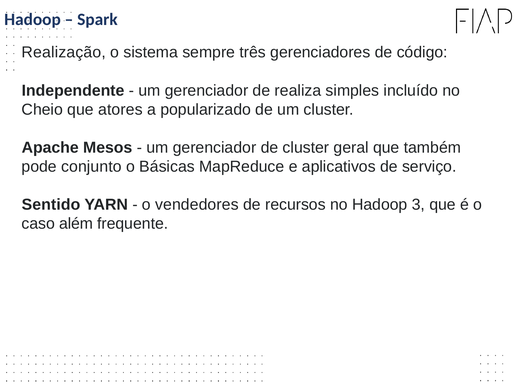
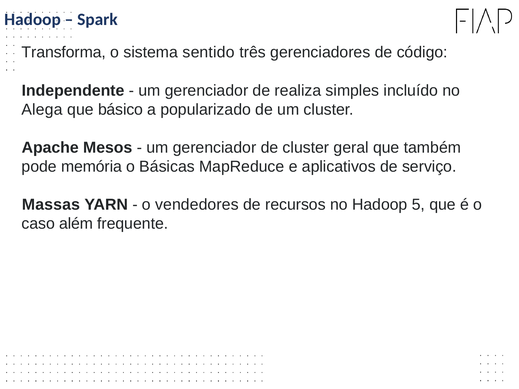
Realização: Realização -> Transforma (64, 52)
sempre: sempre -> sentido (209, 52)
Cheio: Cheio -> Alega (42, 110)
atores: atores -> básico (121, 110)
conjunto: conjunto -> memória (91, 167)
Sentido: Sentido -> Massas (51, 205)
3: 3 -> 5 (418, 205)
